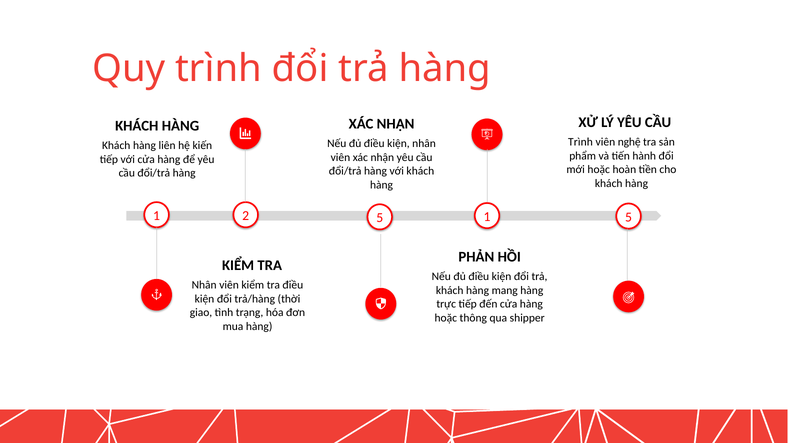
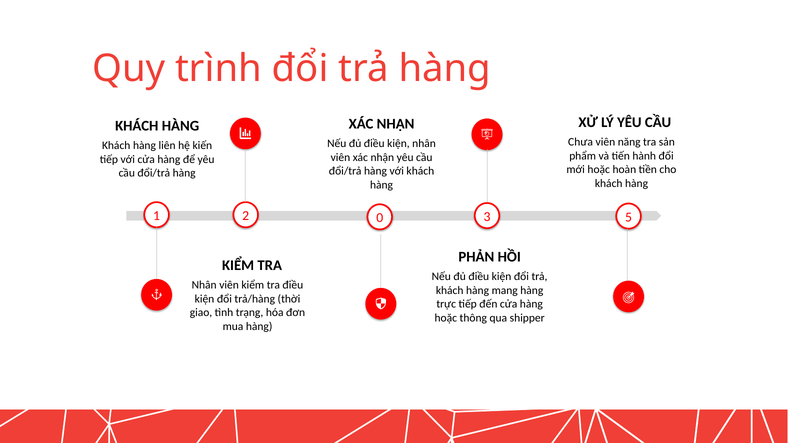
Trình: Trình -> Chưa (580, 142)
nghệ: nghệ -> năng (629, 142)
1 5: 5 -> 0 (380, 218)
2 1: 1 -> 3 (487, 217)
